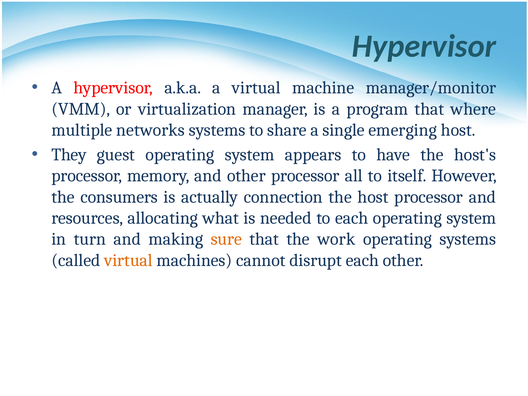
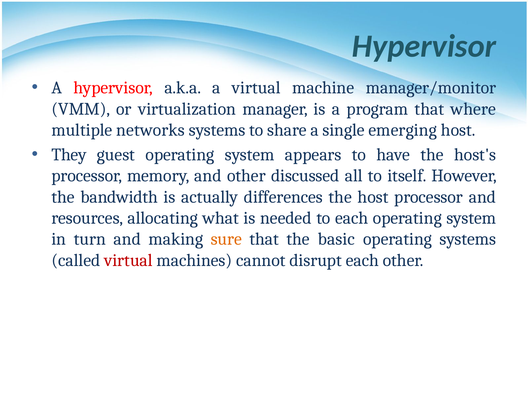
other processor: processor -> discussed (305, 176)
consumers: consumers -> bandwidth (119, 197)
connection: connection -> differences (283, 197)
work: work -> basic (336, 239)
virtual colour: orange -> red (128, 260)
